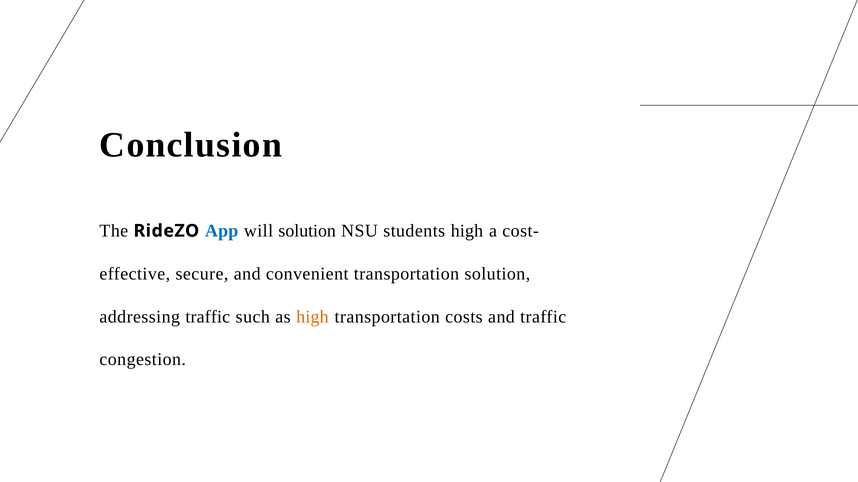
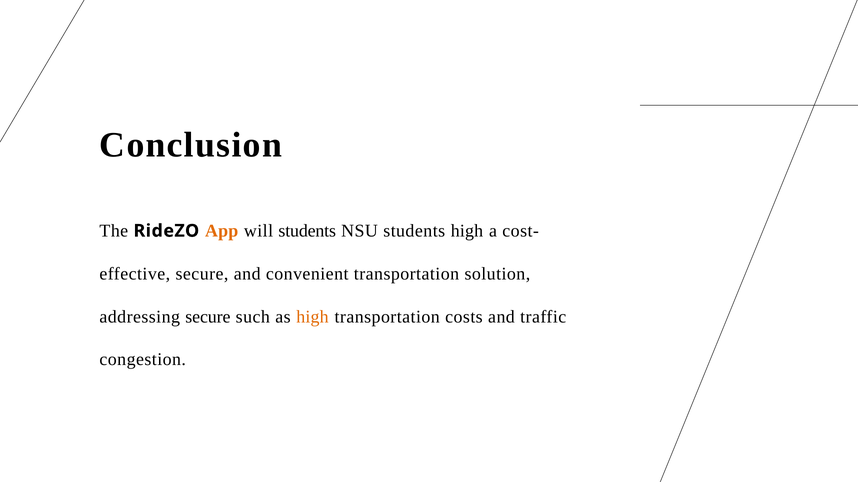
App colour: blue -> orange (222, 231)
will solution: solution -> students (307, 231)
addressing traffic: traffic -> secure (208, 317)
